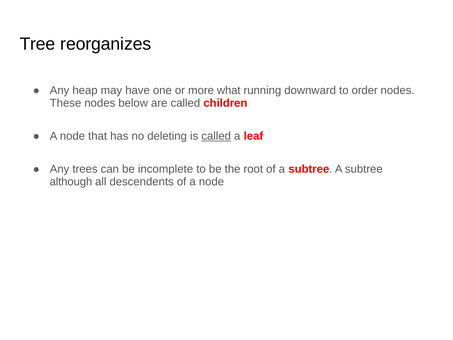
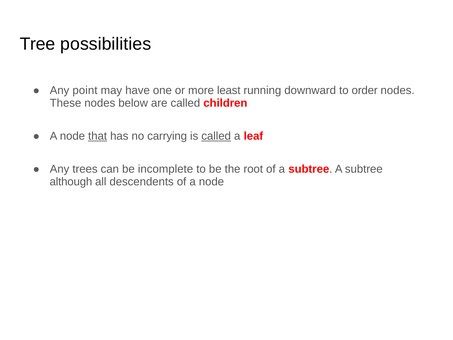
reorganizes: reorganizes -> possibilities (106, 44)
heap: heap -> point (85, 90)
what: what -> least (229, 90)
that underline: none -> present (98, 136)
deleting: deleting -> carrying (167, 136)
